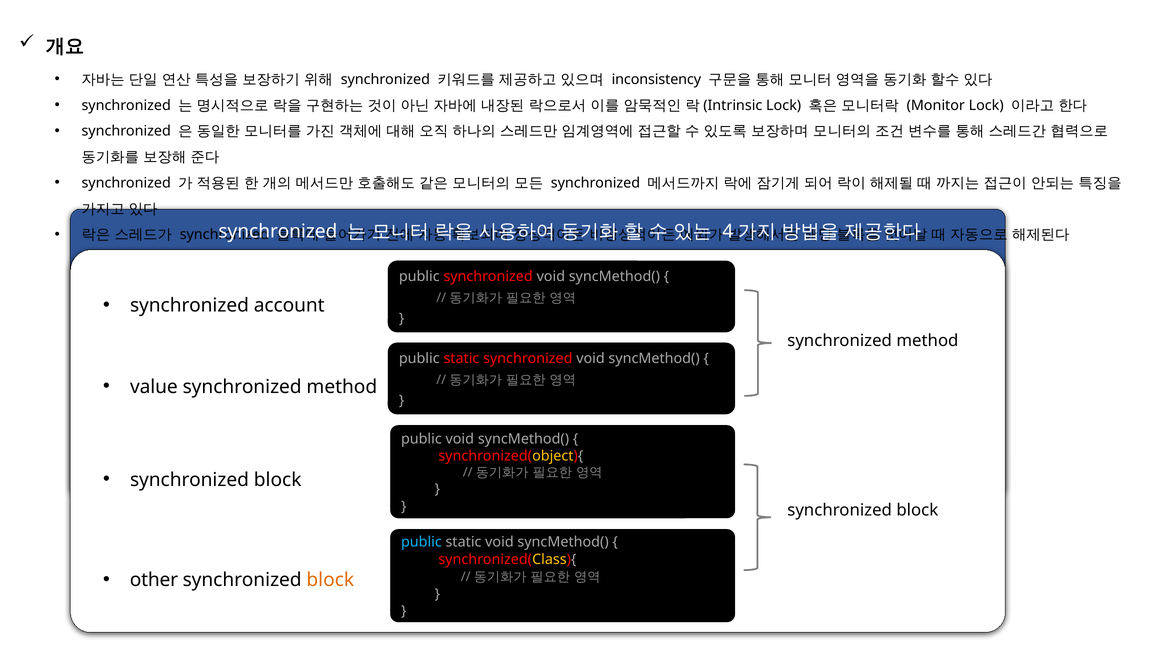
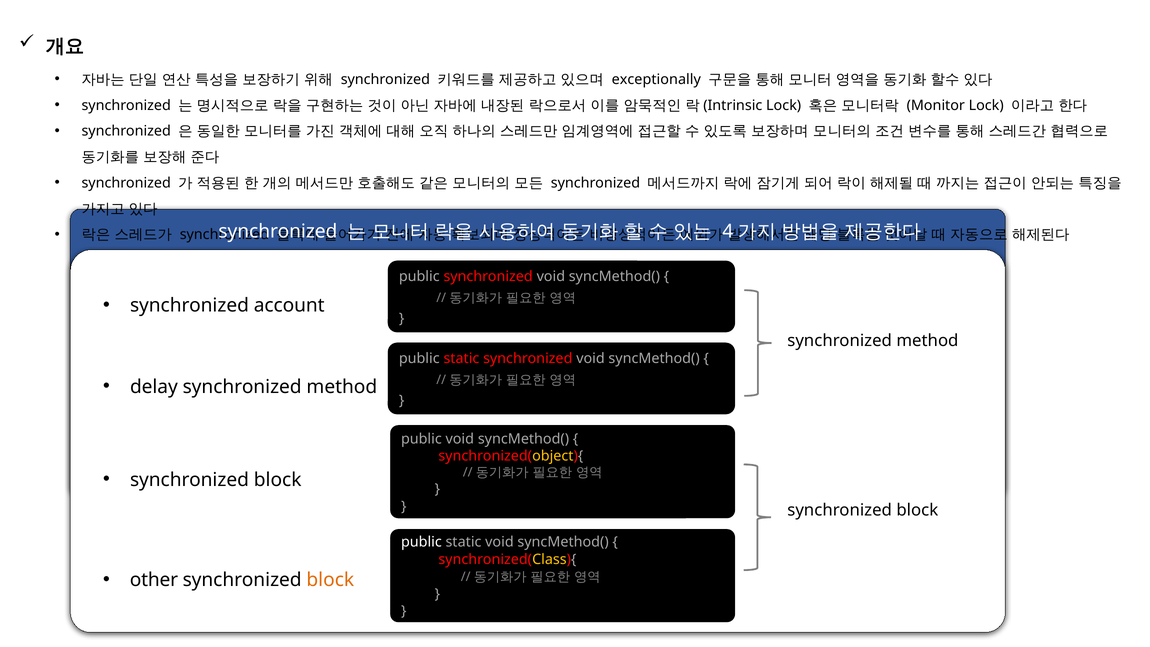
inconsistency: inconsistency -> exceptionally (656, 79)
value: value -> delay (154, 387)
public colour: light blue -> white (421, 542)
